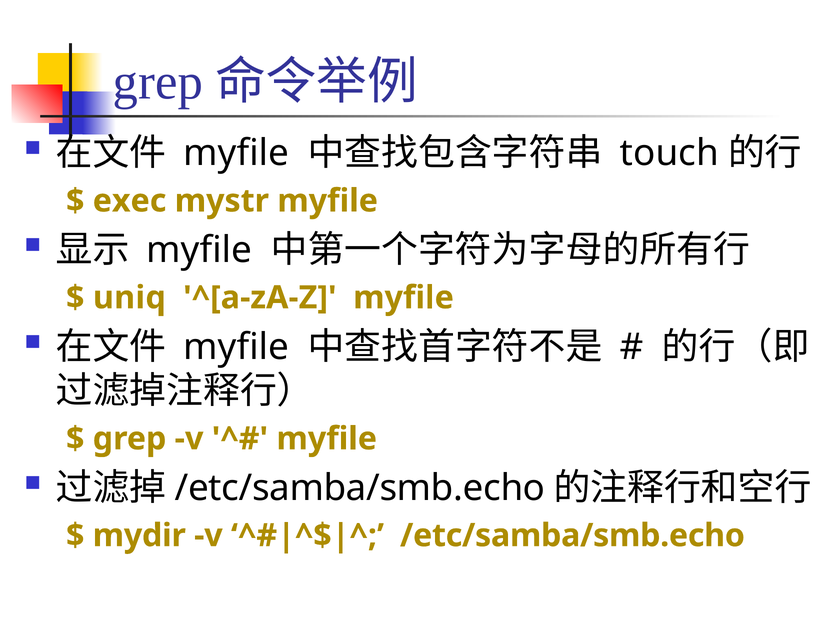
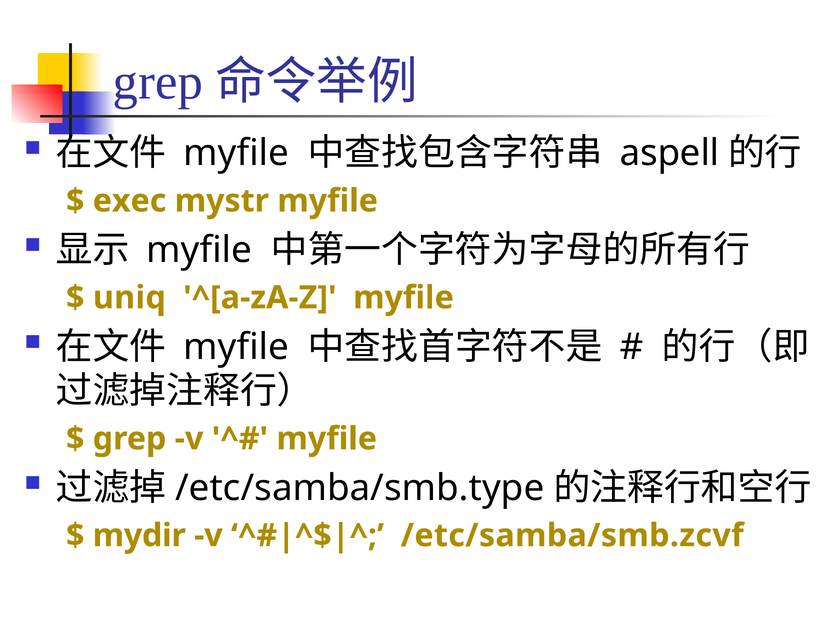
touch: touch -> aspell (670, 153)
/etc/samba/smb.echo: /etc/samba/smb.echo -> /etc/samba/smb.type (360, 488)
/etc/samba/smb.echo: /etc/samba/smb.echo -> /etc/samba/smb.zcvf (572, 535)
